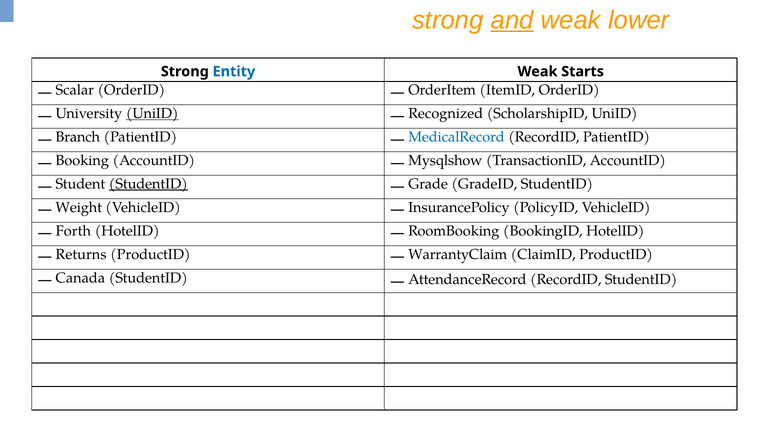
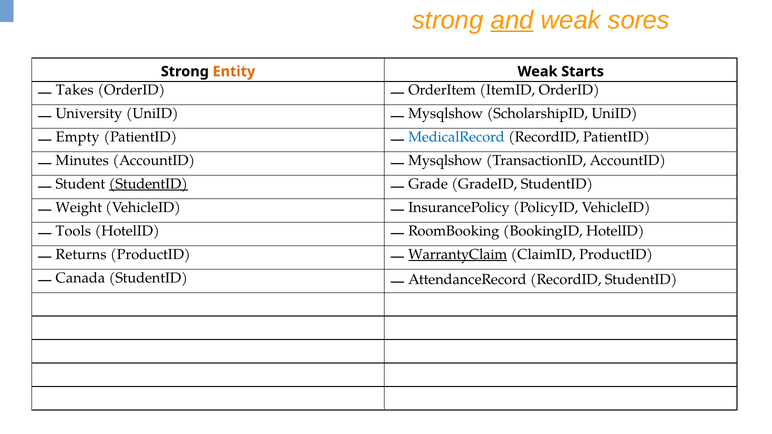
lower: lower -> sores (639, 20)
Entity colour: blue -> orange (234, 72)
Scalar: Scalar -> Takes (75, 90)
UniID underline: present -> none (152, 114)
Recognized: Recognized -> Mysqlshow (446, 114)
Branch: Branch -> Empty (78, 137)
Booking: Booking -> Minutes (82, 161)
Forth: Forth -> Tools (73, 231)
WarrantyClaim underline: none -> present (458, 254)
